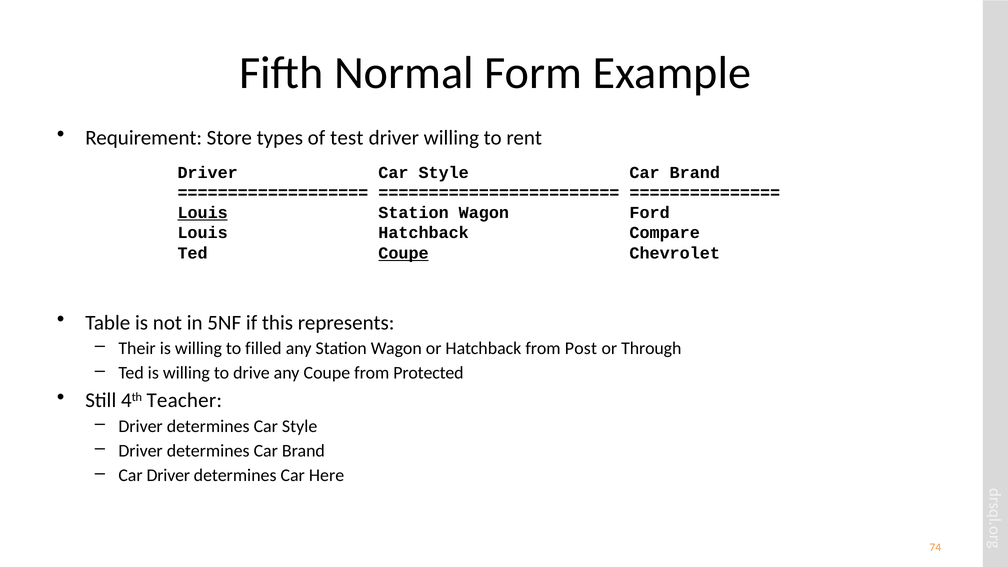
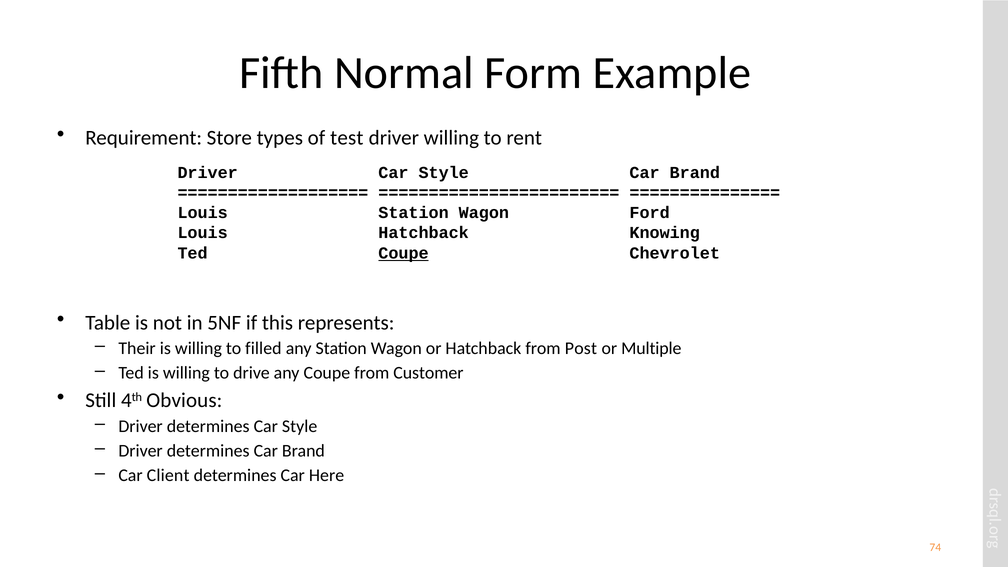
Louis underline: present -> none (203, 213)
Compare: Compare -> Knowing (665, 233)
Through: Through -> Multiple (651, 349)
Protected: Protected -> Customer (428, 373)
Teacher: Teacher -> Obvious (184, 401)
Car Driver: Driver -> Client (168, 476)
